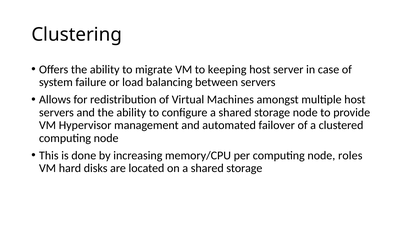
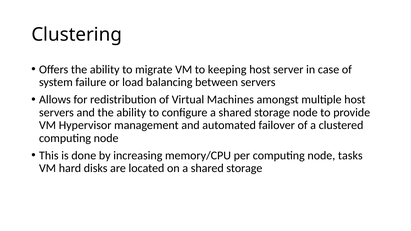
roles: roles -> tasks (350, 156)
